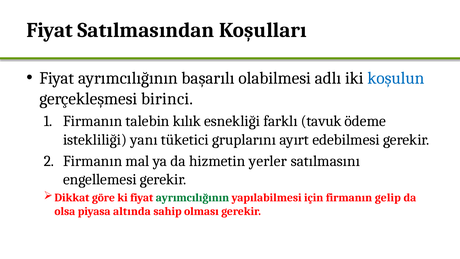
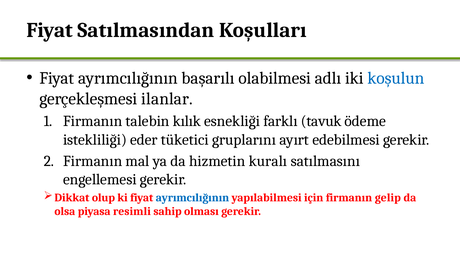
birinci: birinci -> ilanlar (167, 99)
yanı: yanı -> eder (144, 139)
yerler: yerler -> kuralı (268, 161)
göre: göre -> olup (103, 198)
ayrımcılığının colour: green -> blue (192, 198)
altında: altında -> resimli (132, 211)
